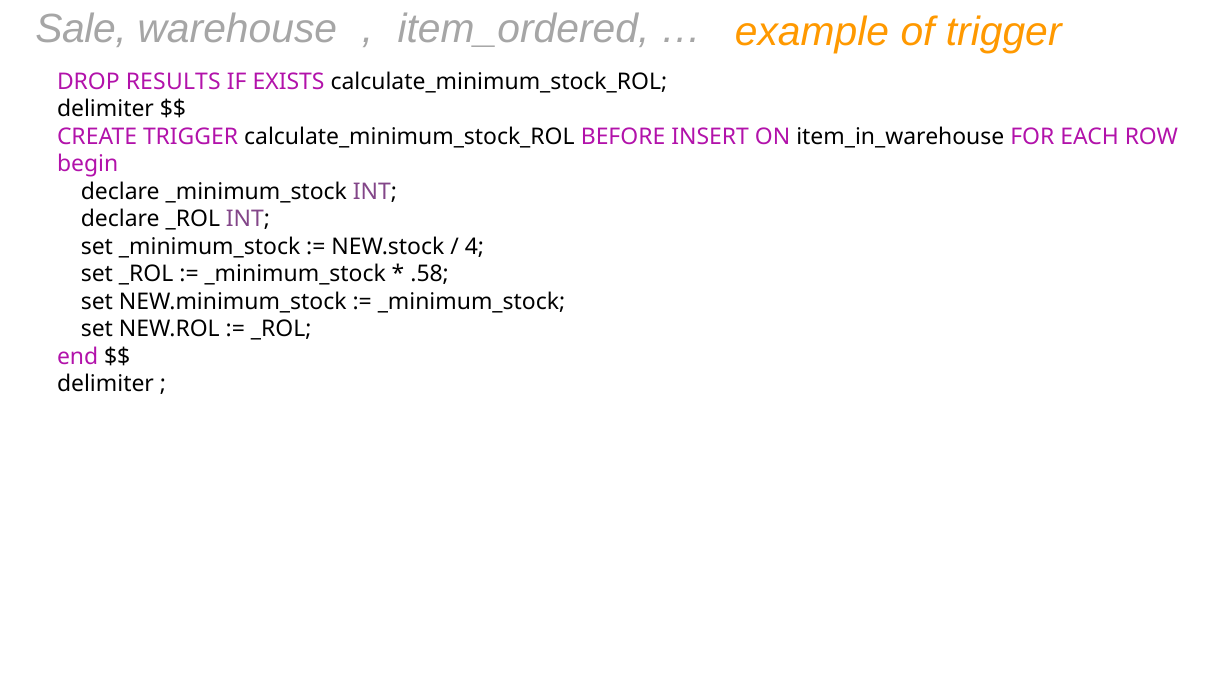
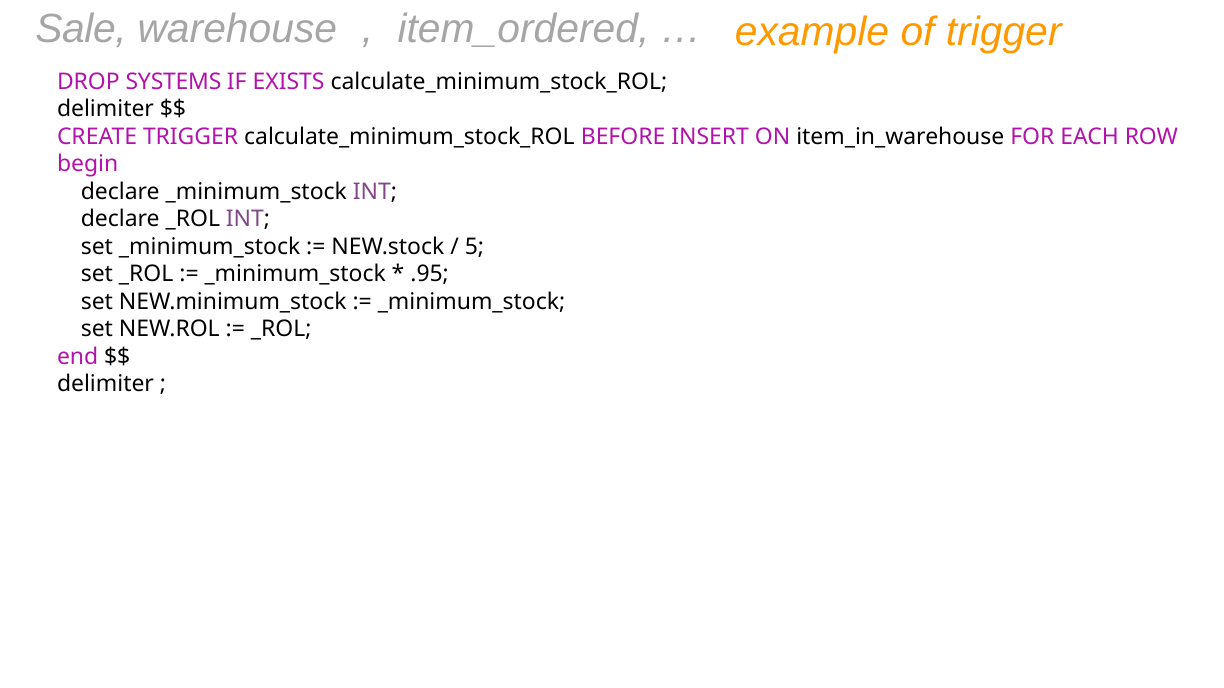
RESULTS: RESULTS -> SYSTEMS (174, 82)
4: 4 -> 5 (474, 247)
.58: .58 -> .95 (430, 274)
